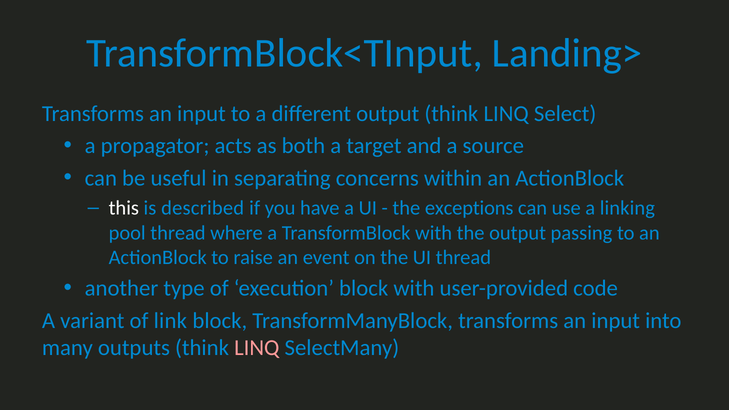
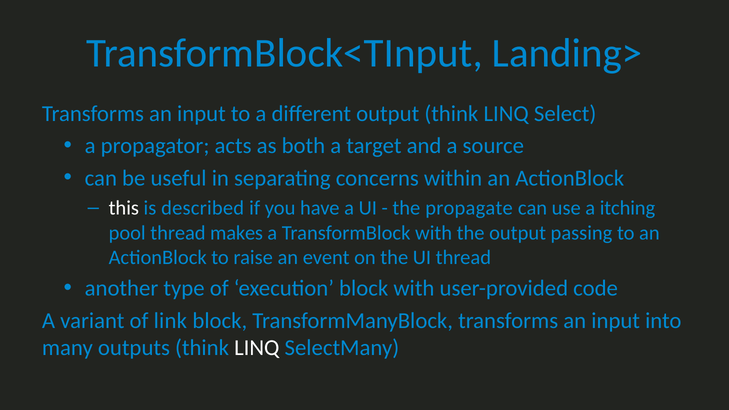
exceptions: exceptions -> propagate (469, 208)
linking: linking -> itching (627, 208)
where: where -> makes (237, 233)
LINQ colour: pink -> white (257, 348)
